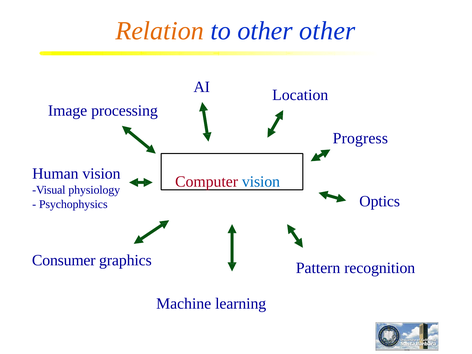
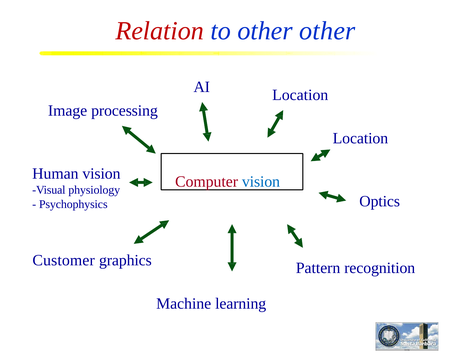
Relation colour: orange -> red (160, 31)
Progress: Progress -> Location (360, 138)
Consumer: Consumer -> Customer (64, 260)
